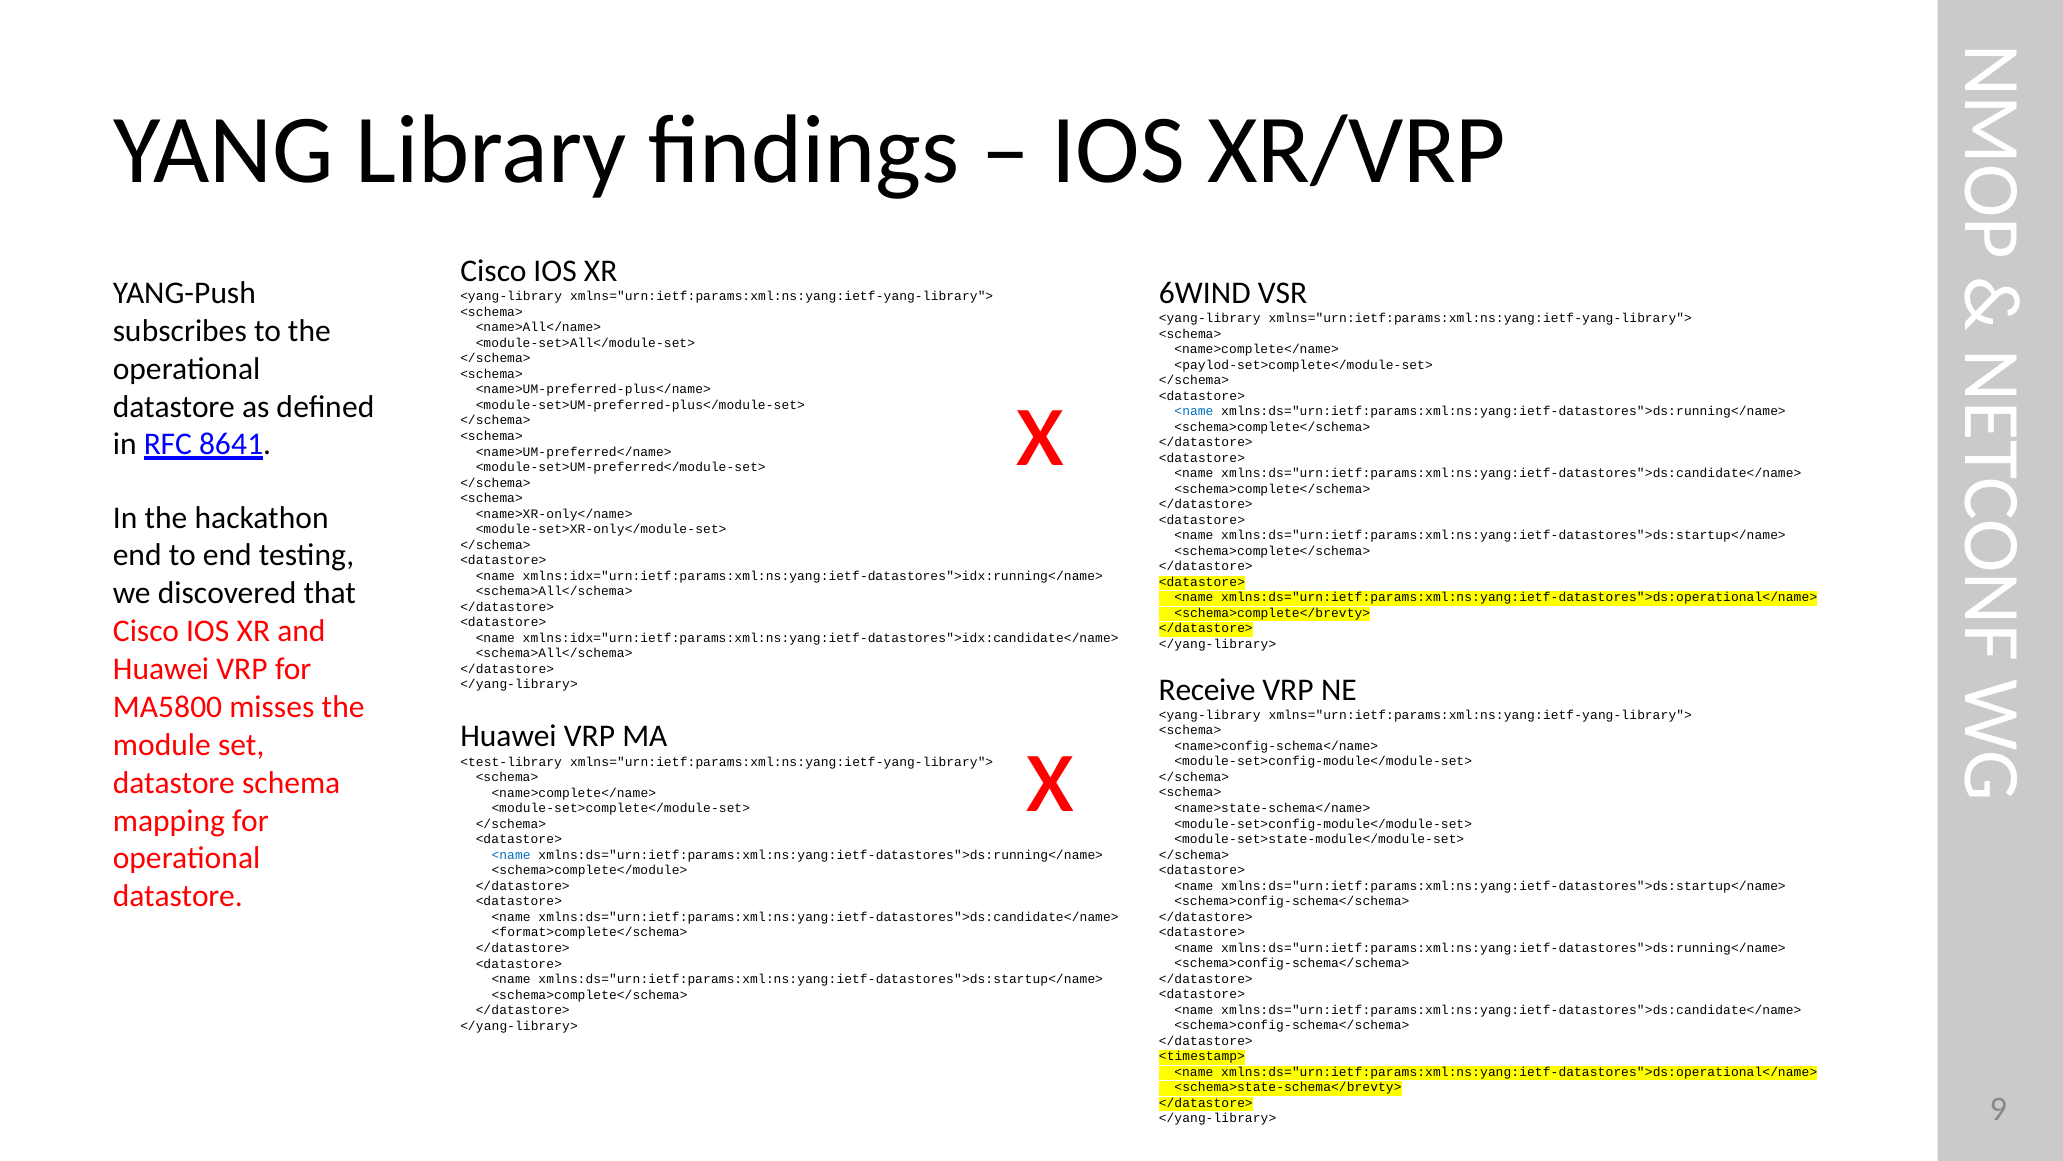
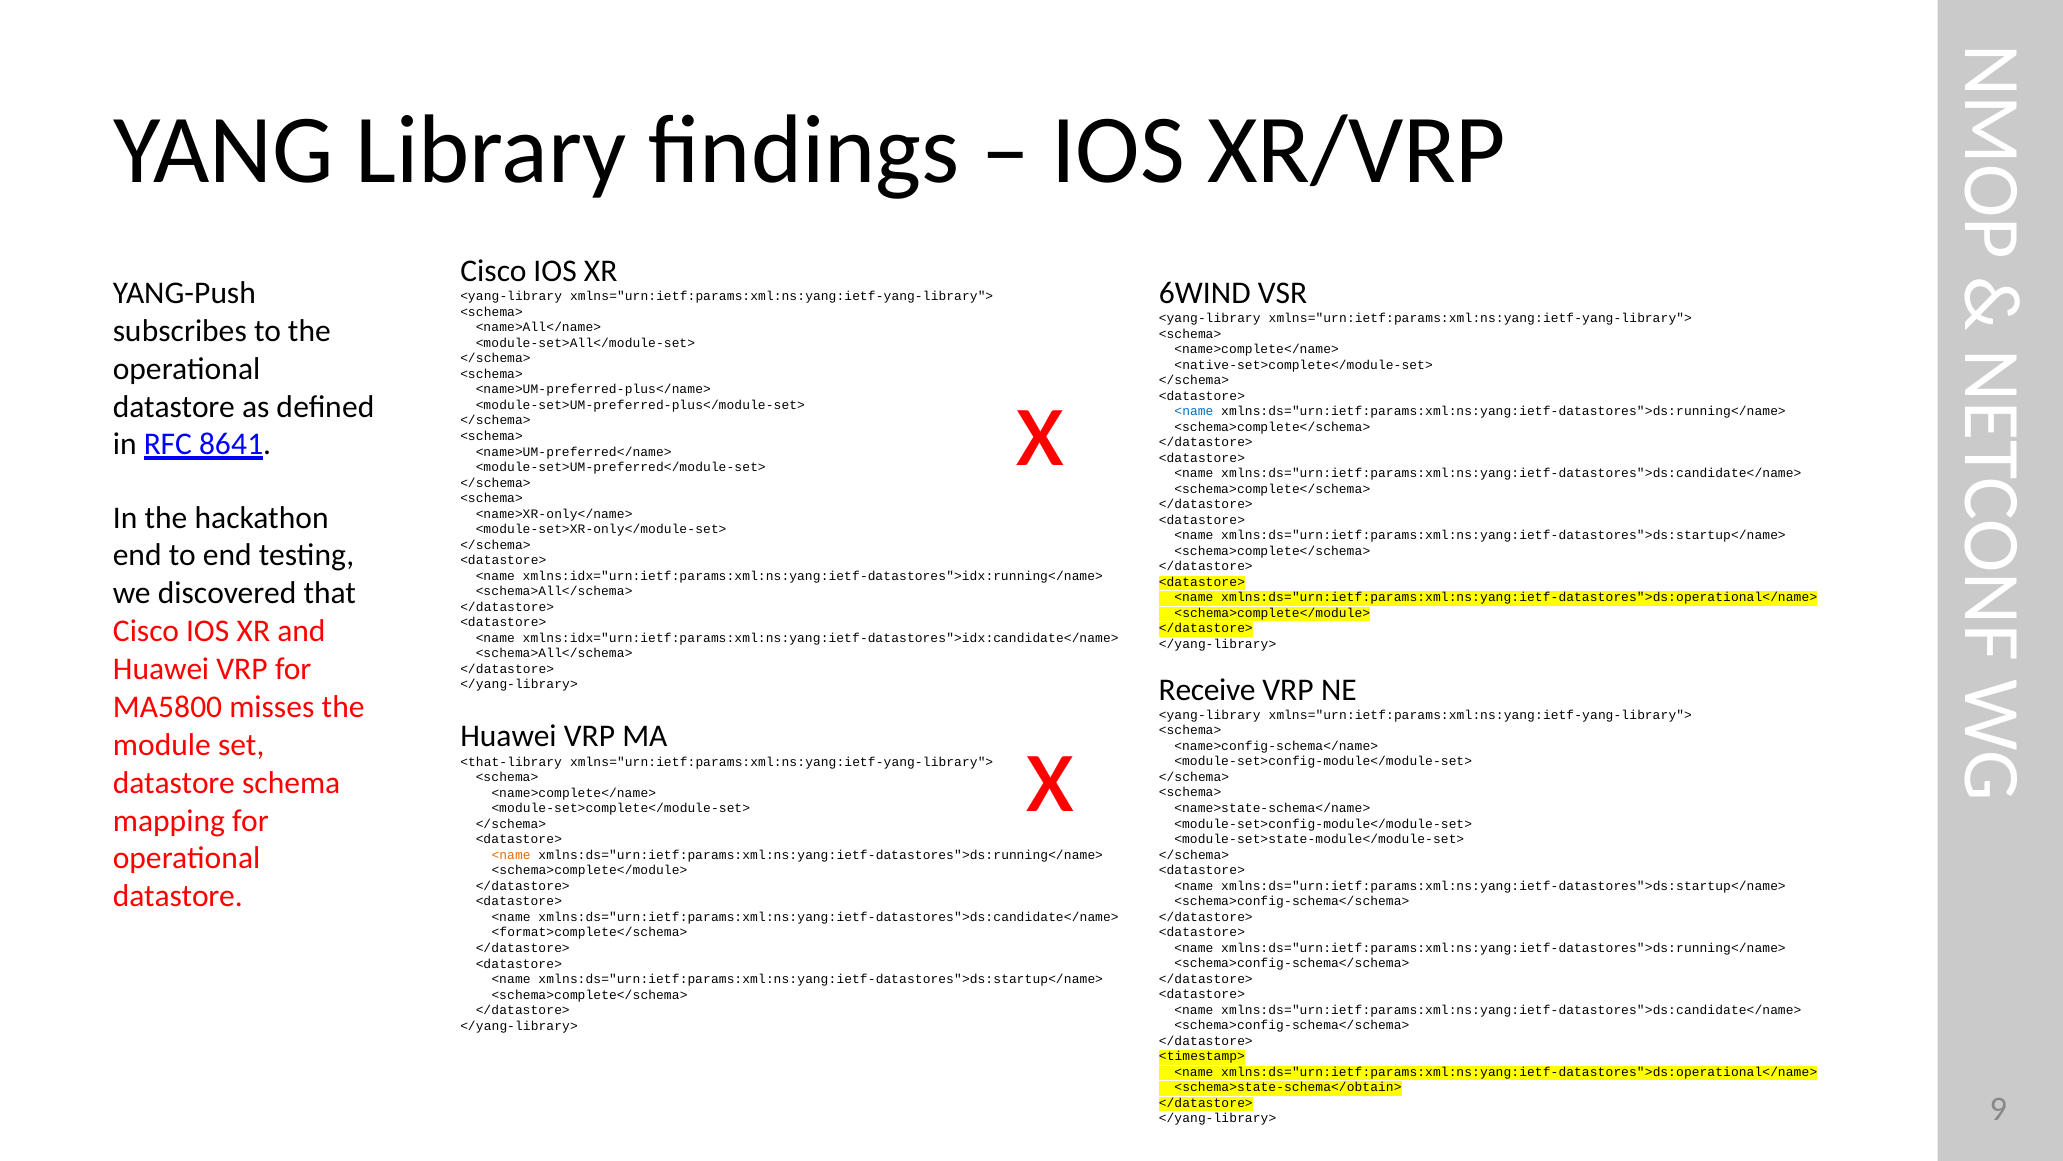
<paylod-set>complete</module-set>: <paylod-set>complete</module-set> -> <native-set>complete</module-set> (1304, 365)
<schema>complete</brevty>: <schema>complete</brevty> -> <schema>complete</module> (1272, 613)
<test-library: <test-library -> <that-library (511, 762)
<name colour: blue -> orange (511, 855)
<schema>state-schema</brevty>: <schema>state-schema</brevty> -> <schema>state-schema</obtain> (1288, 1087)
